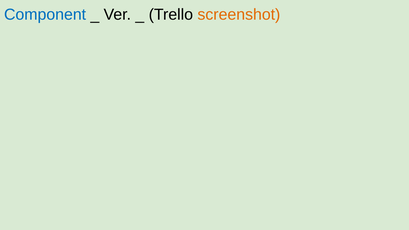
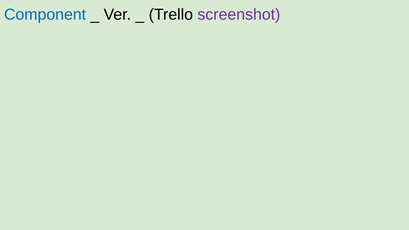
screenshot colour: orange -> purple (239, 15)
